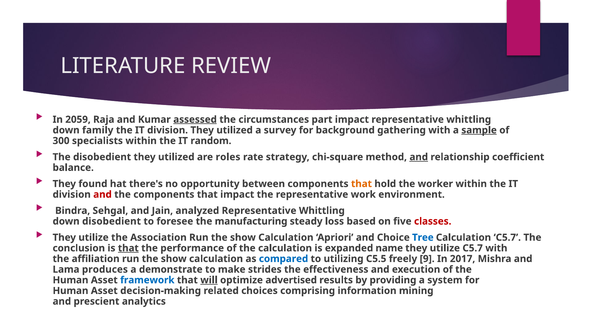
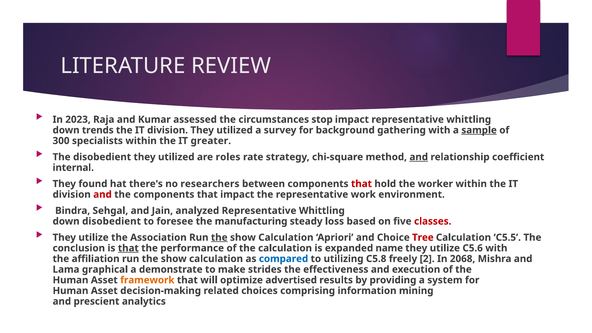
2059: 2059 -> 2023 (78, 120)
assessed underline: present -> none (195, 120)
part: part -> stop (322, 120)
family: family -> trends (98, 130)
random: random -> greater (211, 141)
balance: balance -> internal (73, 168)
opportunity: opportunity -> researchers (210, 184)
that colour: orange -> red (361, 184)
the underline: none -> present (219, 237)
Tree colour: blue -> red (423, 237)
Calculation C5.7: C5.7 -> C5.5 (507, 237)
utilize C5.7: C5.7 -> C5.6 (473, 248)
C5.5: C5.5 -> C5.8 (376, 259)
9: 9 -> 2 (427, 259)
2017: 2017 -> 2068 (463, 259)
produces: produces -> graphical (105, 269)
framework colour: blue -> orange (147, 280)
will underline: present -> none (209, 280)
